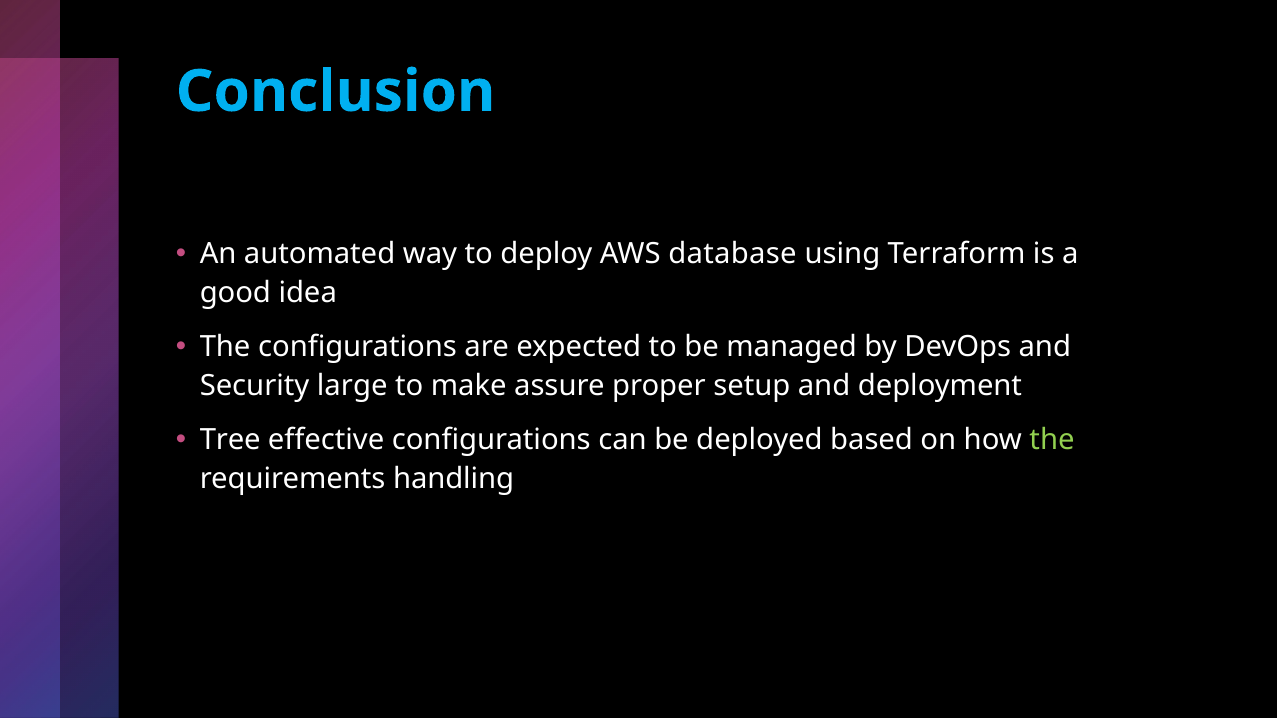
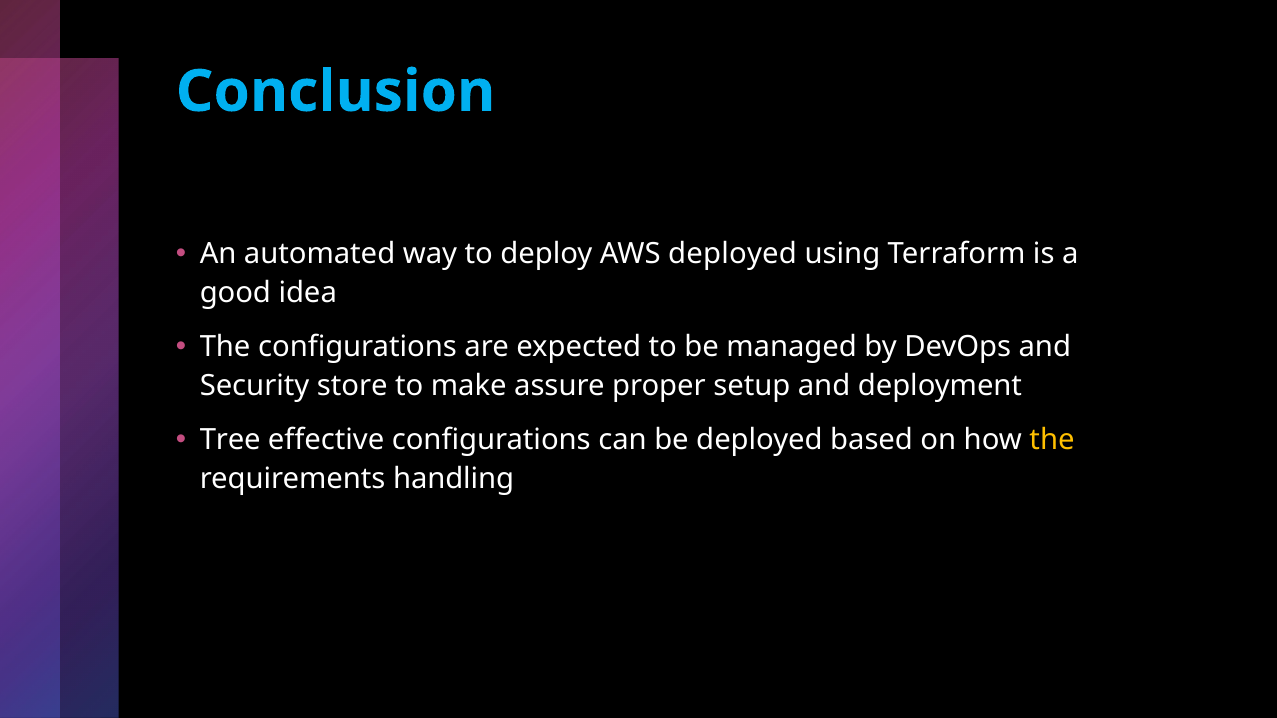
AWS database: database -> deployed (733, 254)
large: large -> store (352, 386)
the colour: light green -> yellow (1052, 440)
